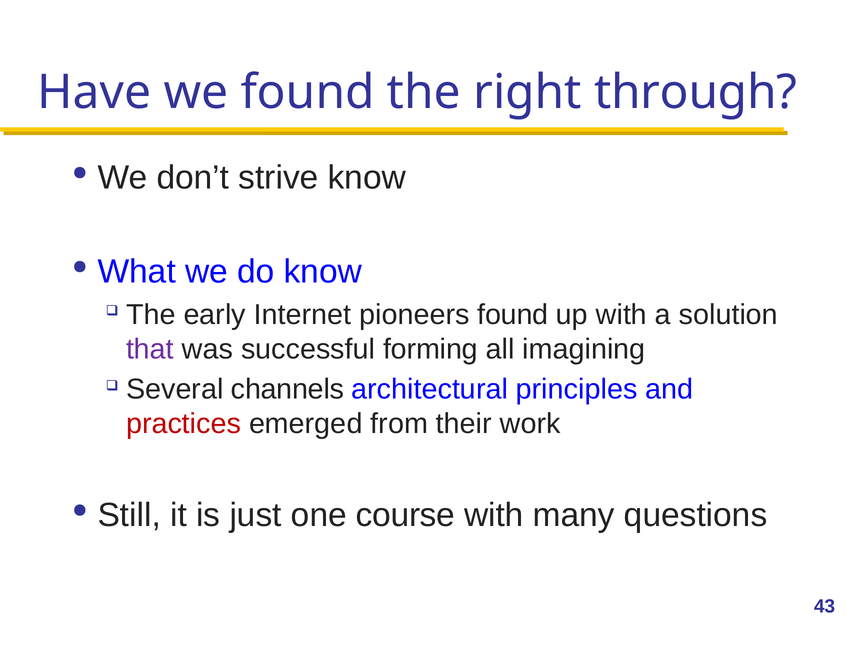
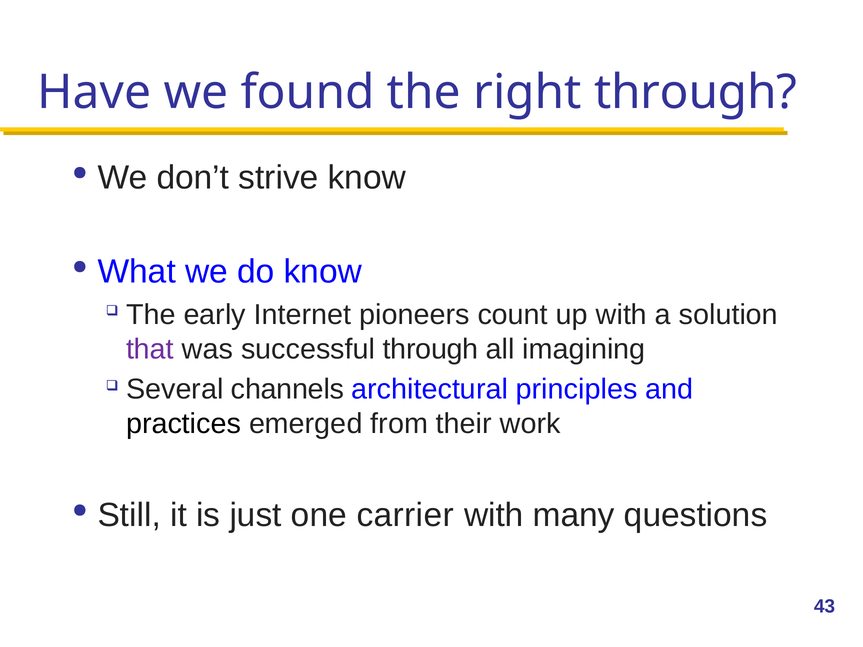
pioneers found: found -> count (513, 315)
successful forming: forming -> through (431, 349)
practices colour: red -> black (184, 424)
course: course -> carrier (405, 516)
